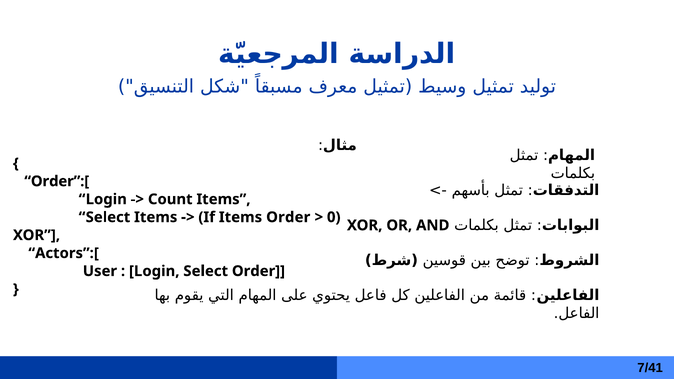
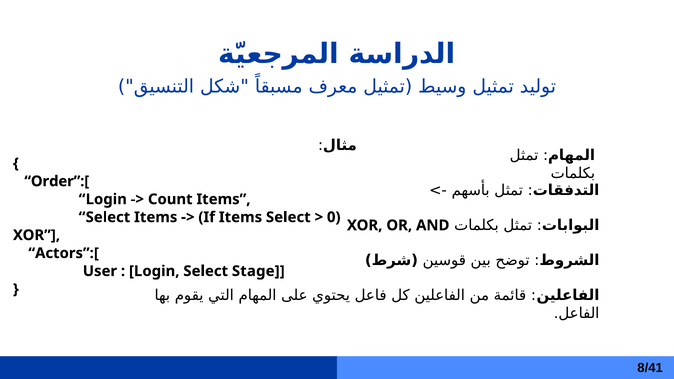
If Items Order: Order -> Select (288, 217)
Select Order: Order -> Stage (258, 271)
7/41: 7/41 -> 8/41 (650, 368)
